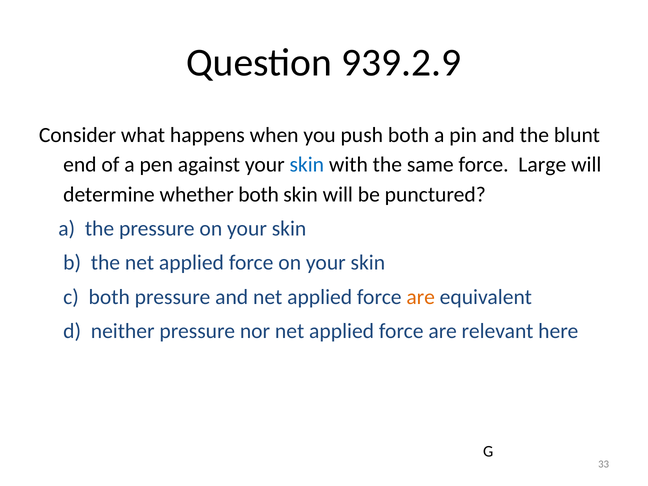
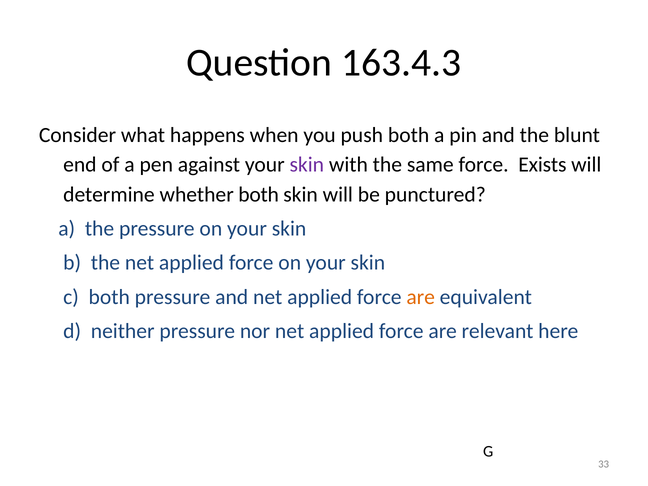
939.2.9: 939.2.9 -> 163.4.3 (401, 63)
skin colour: blue -> purple (307, 165)
Large: Large -> Exists (542, 165)
